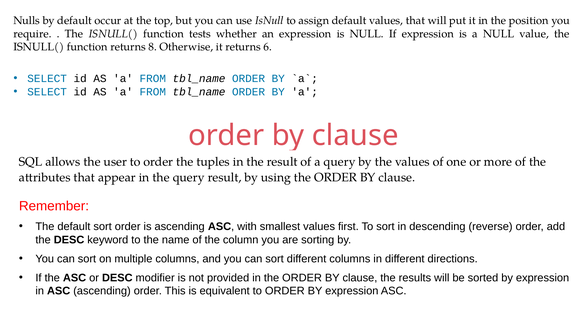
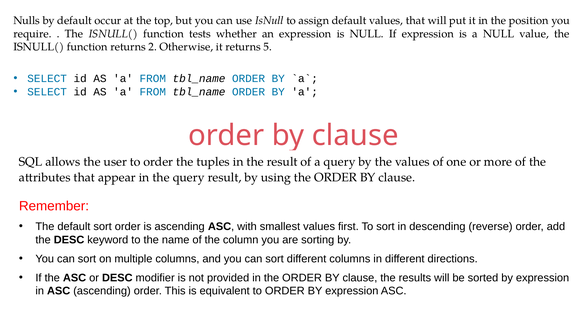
8: 8 -> 2 (153, 47)
6: 6 -> 5 (268, 47)
